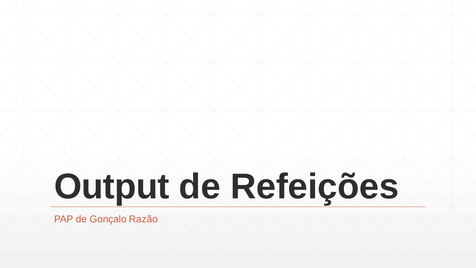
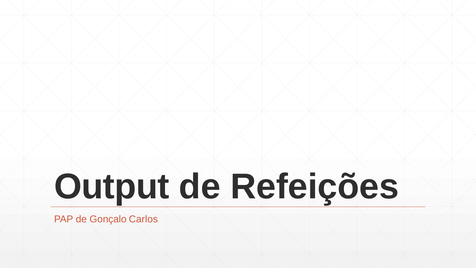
Razão: Razão -> Carlos (143, 219)
